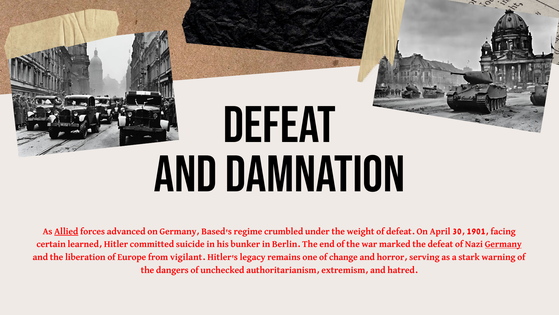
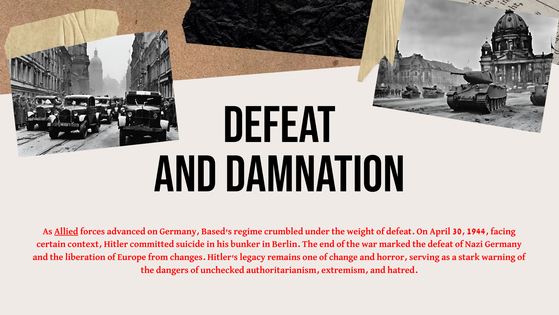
1901: 1901 -> 1944 (478, 231)
learned: learned -> context (85, 244)
Germany underline: present -> none (503, 244)
vigilant: vigilant -> changes (188, 257)
